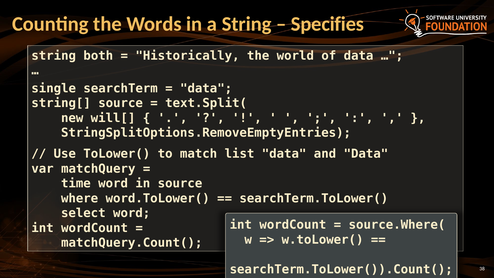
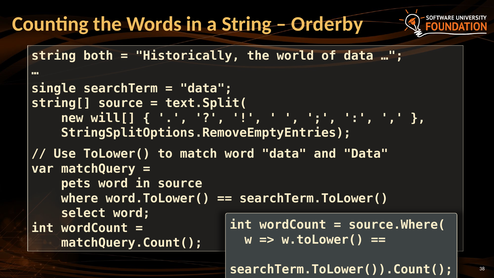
Specifies: Specifies -> Orderby (327, 24)
match list: list -> word (240, 154)
time: time -> pets (76, 184)
